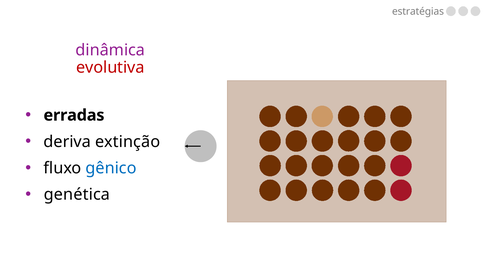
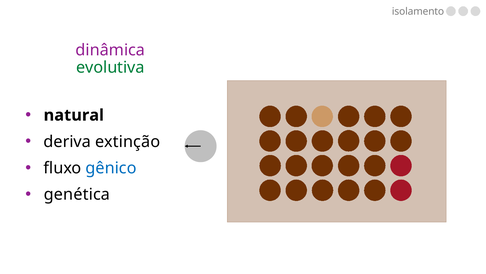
estratégias: estratégias -> isolamento (418, 11)
evolutiva colour: red -> green (110, 67)
erradas: erradas -> natural (74, 115)
